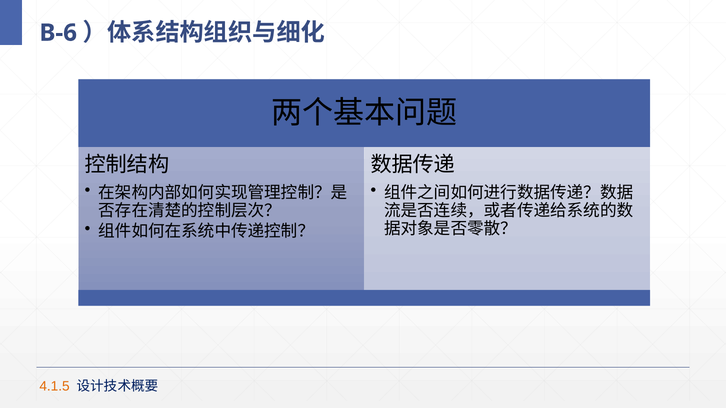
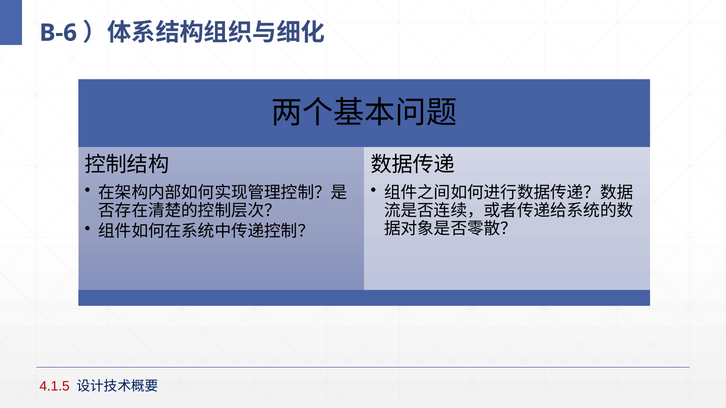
4.1.5 colour: orange -> red (55, 386)
